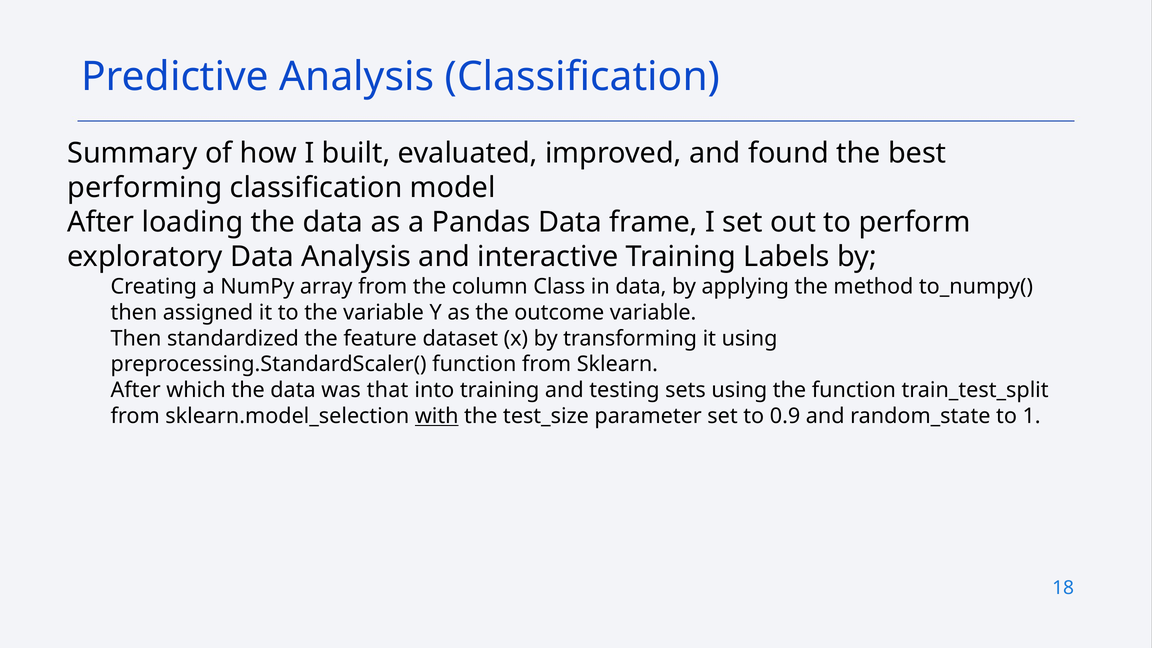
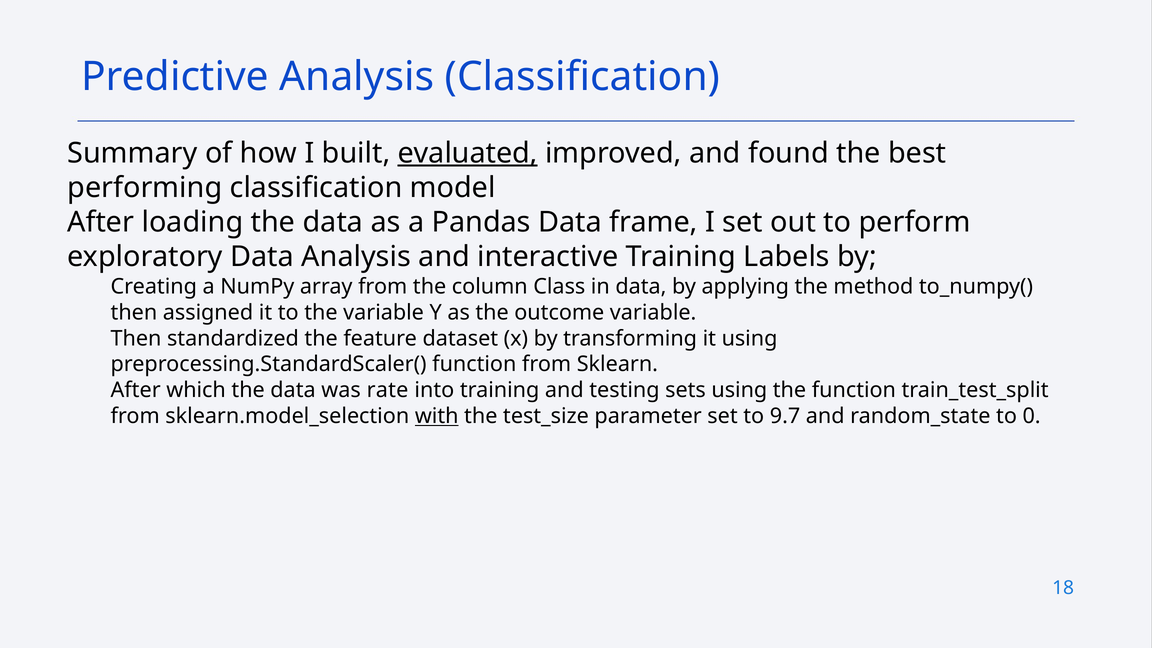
evaluated underline: none -> present (468, 153)
that: that -> rate (388, 390)
0.9: 0.9 -> 9.7 (785, 416)
1: 1 -> 0 (1032, 416)
